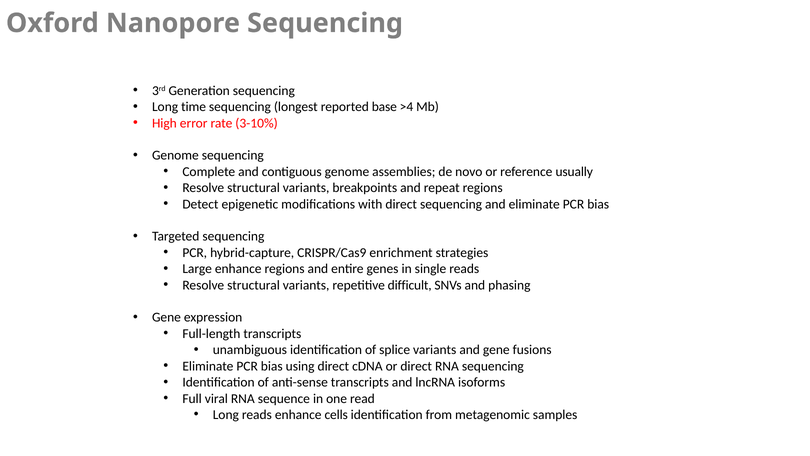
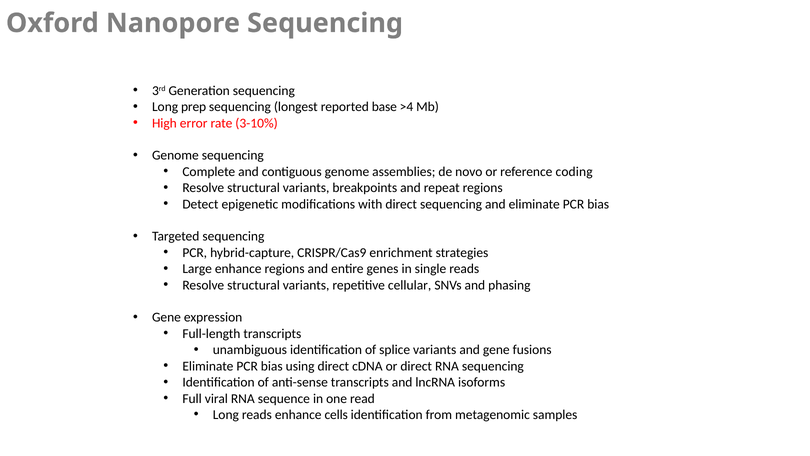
time: time -> prep (194, 107)
usually: usually -> coding (574, 172)
difficult: difficult -> cellular (410, 285)
